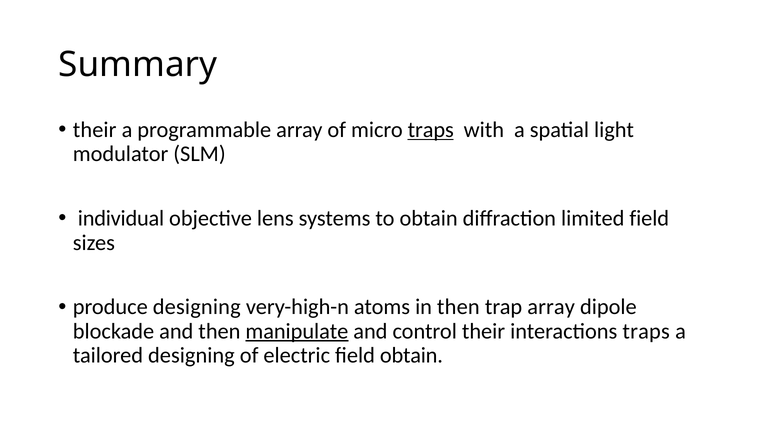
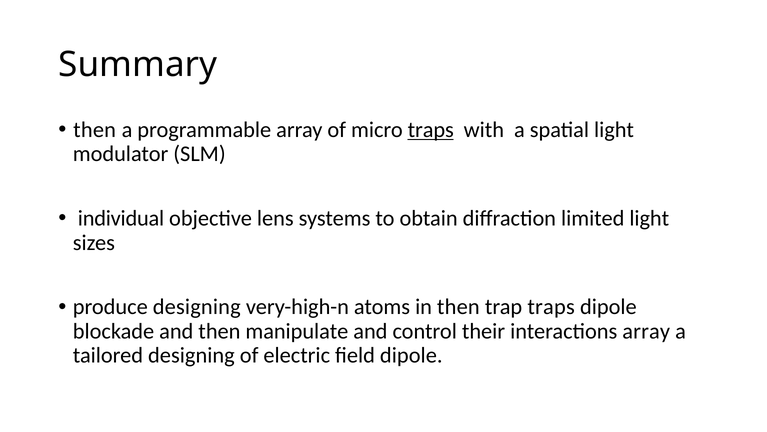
their: their -> then (95, 130)
limited field: field -> light (649, 218)
trap array: array -> traps (551, 307)
manipulate underline: present -> none (297, 331)
interactions traps: traps -> array (646, 331)
field obtain: obtain -> dipole (411, 355)
